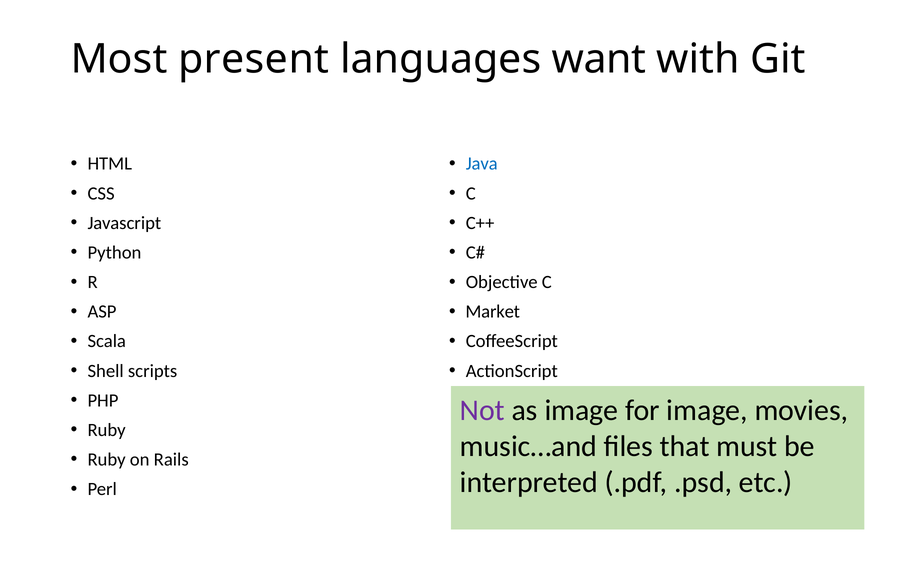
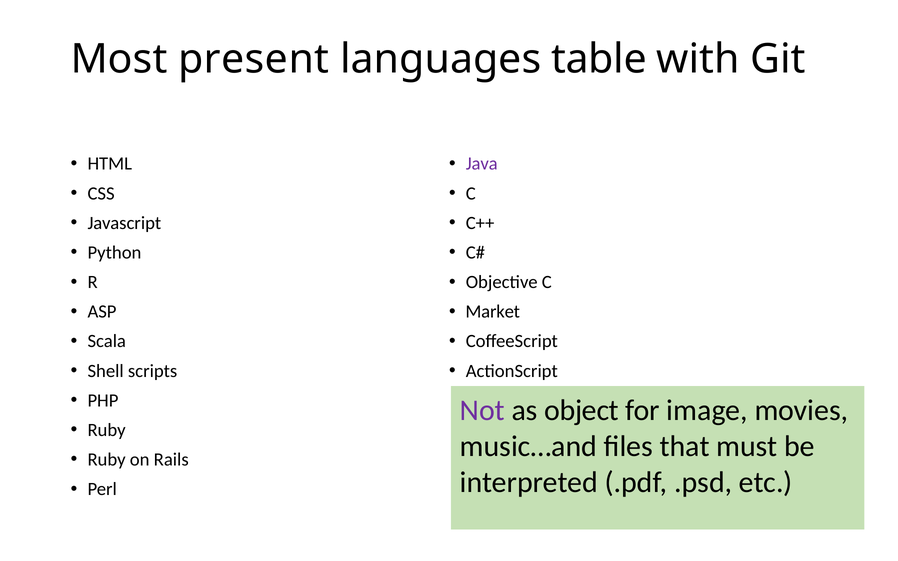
want: want -> table (599, 59)
Java colour: blue -> purple (482, 164)
as image: image -> object (582, 411)
